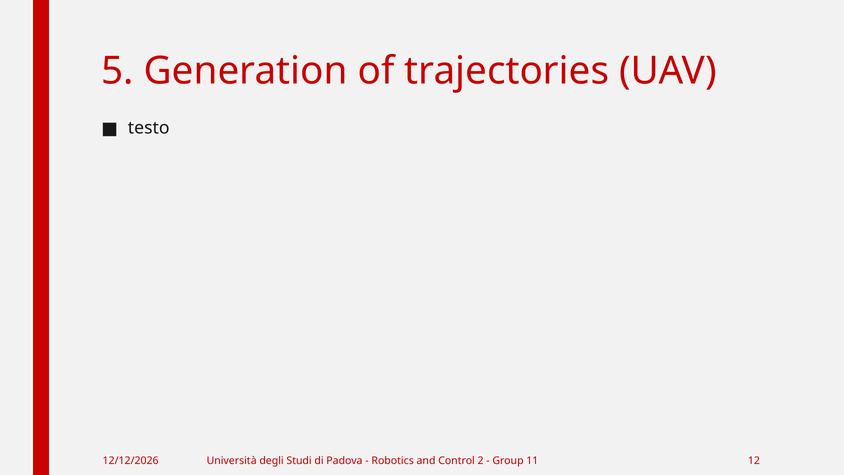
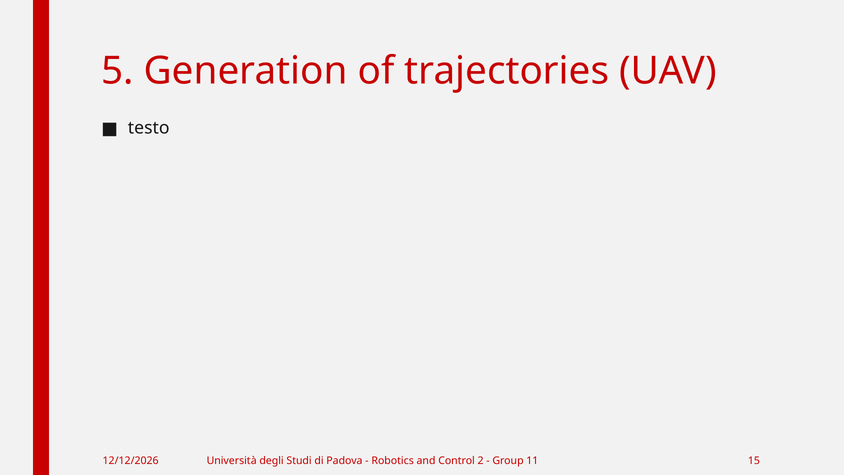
12: 12 -> 15 (754, 461)
